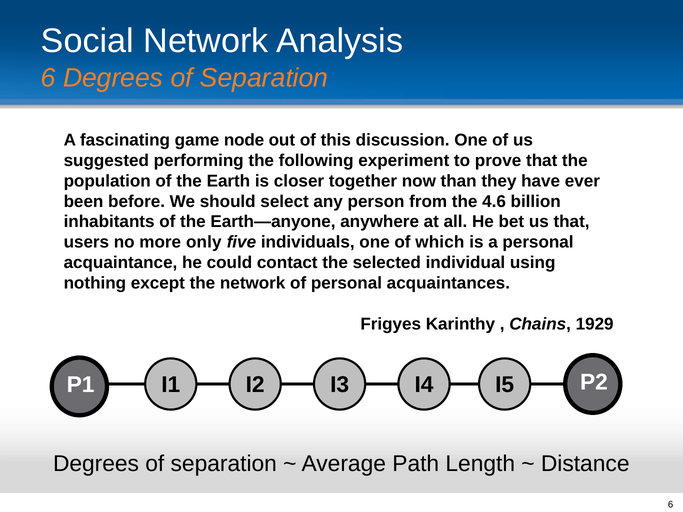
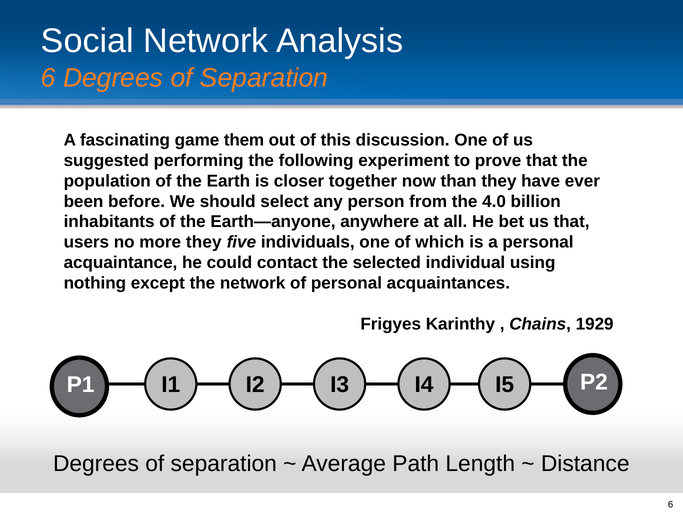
node: node -> them (244, 140)
4.6: 4.6 -> 4.0 (494, 201)
more only: only -> they (204, 242)
